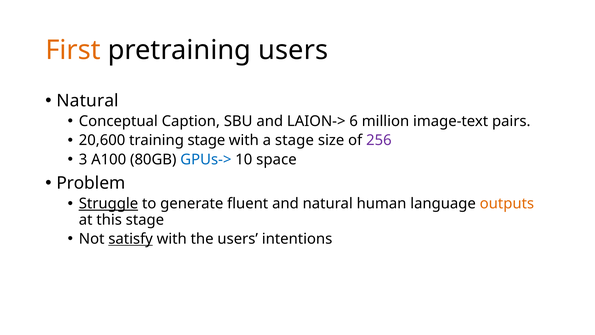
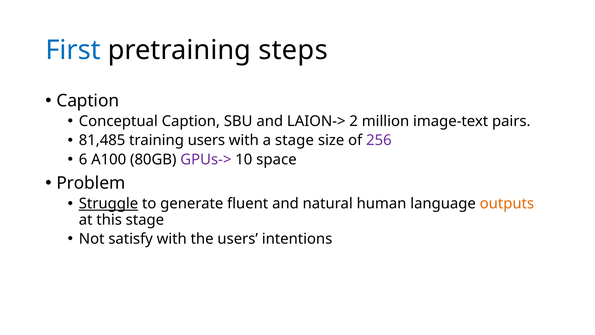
First colour: orange -> blue (73, 50)
pretraining users: users -> steps (293, 50)
Natural: Natural -> Caption (88, 101)
6: 6 -> 2 (354, 121)
20,600: 20,600 -> 81,485 (102, 140)
training stage: stage -> users (206, 140)
3: 3 -> 6 (83, 159)
GPUs-> colour: blue -> purple (206, 159)
satisfy underline: present -> none (131, 239)
